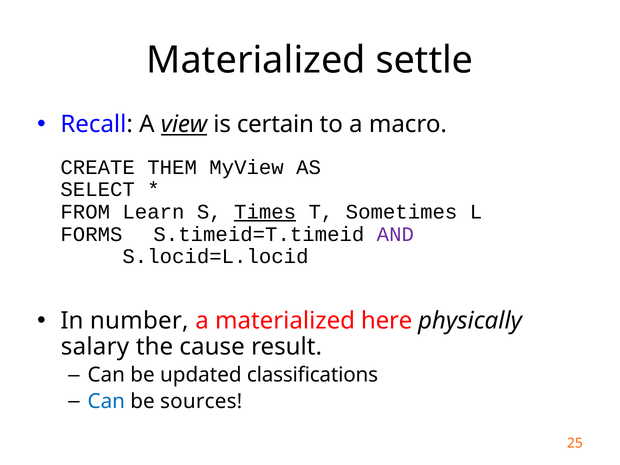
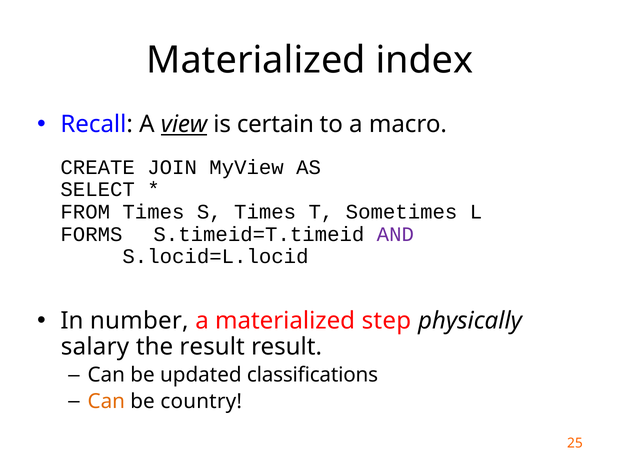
settle: settle -> index (424, 60)
THEM: THEM -> JOIN (172, 167)
FROM Learn: Learn -> Times (153, 212)
Times underline: present -> none (265, 212)
here: here -> step (386, 321)
the cause: cause -> result (212, 347)
Can colour: blue -> orange (106, 401)
sources: sources -> country (201, 401)
